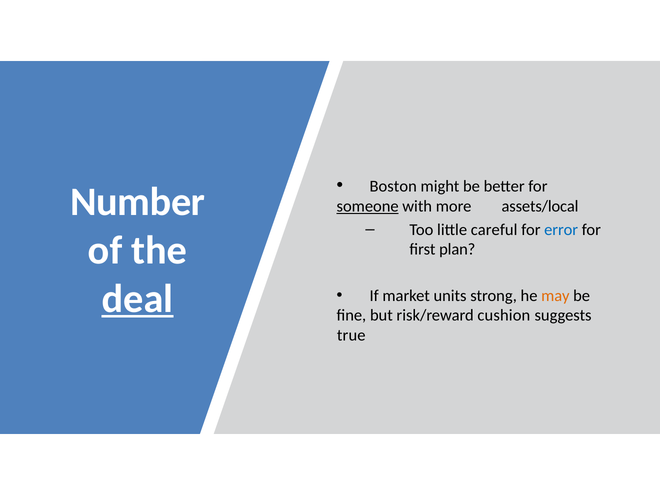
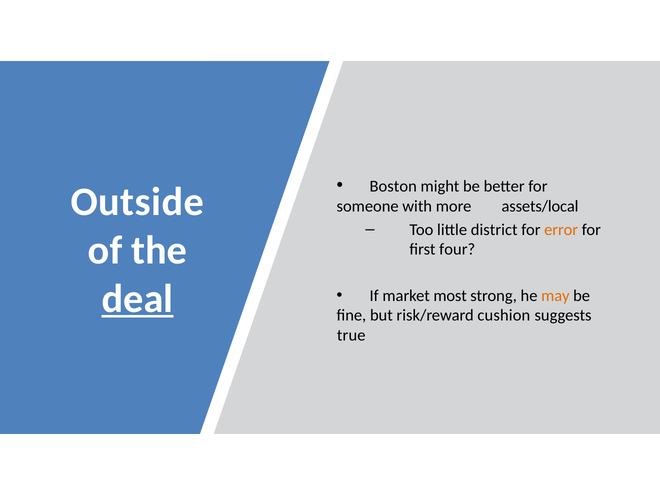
Number: Number -> Outside (137, 202)
someone underline: present -> none (368, 206)
careful: careful -> district (494, 230)
error colour: blue -> orange (561, 230)
plan: plan -> four (457, 249)
units: units -> most (450, 296)
